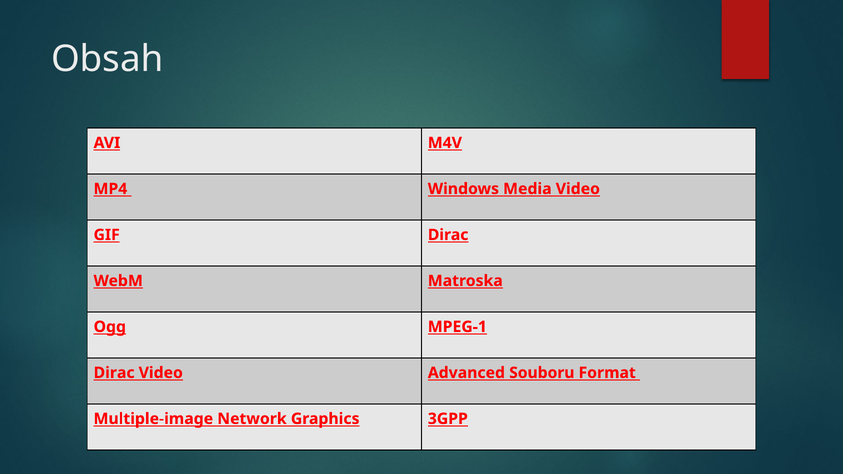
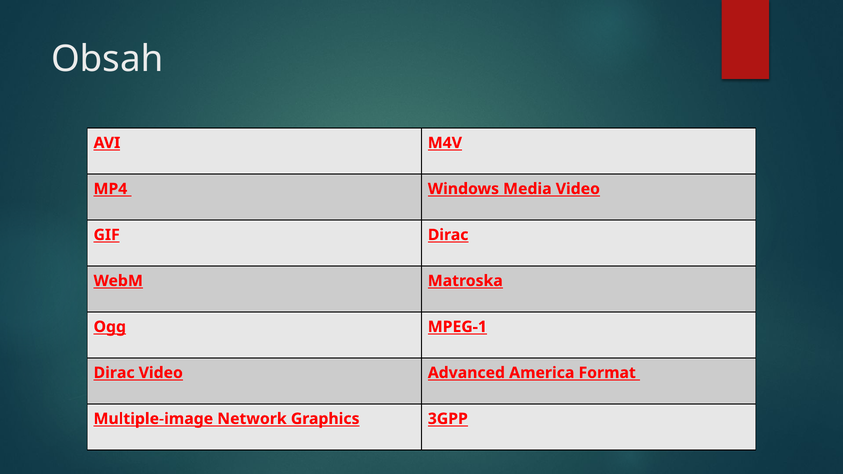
Souboru: Souboru -> America (542, 373)
